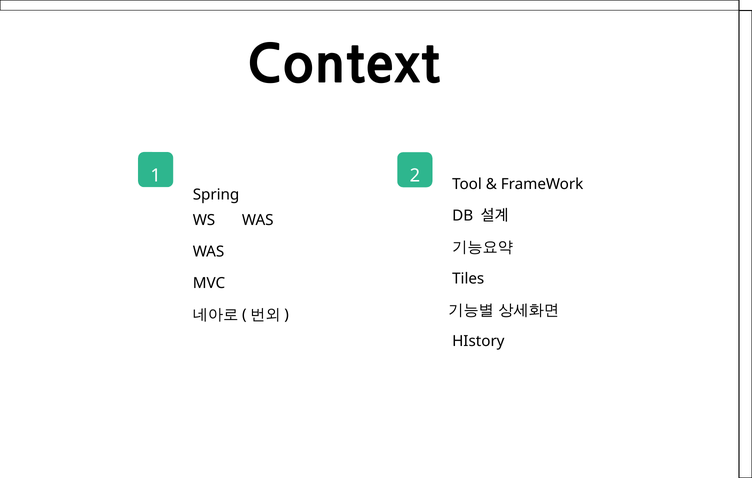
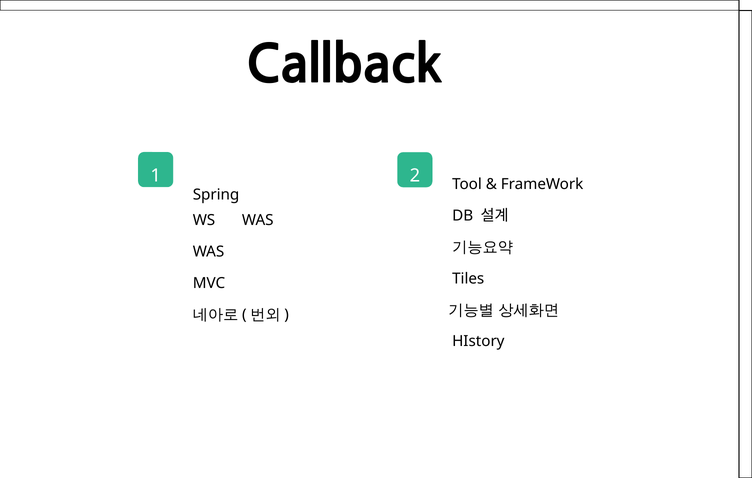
Context: Context -> Callback (344, 66)
